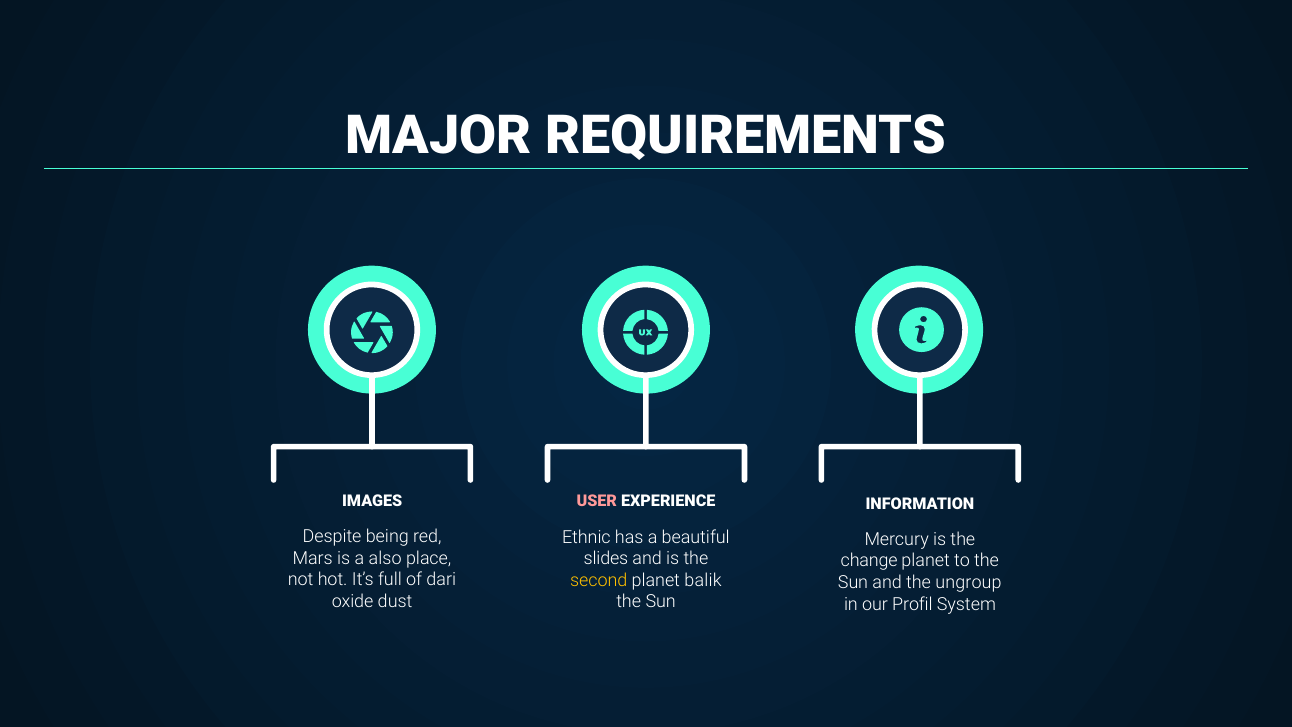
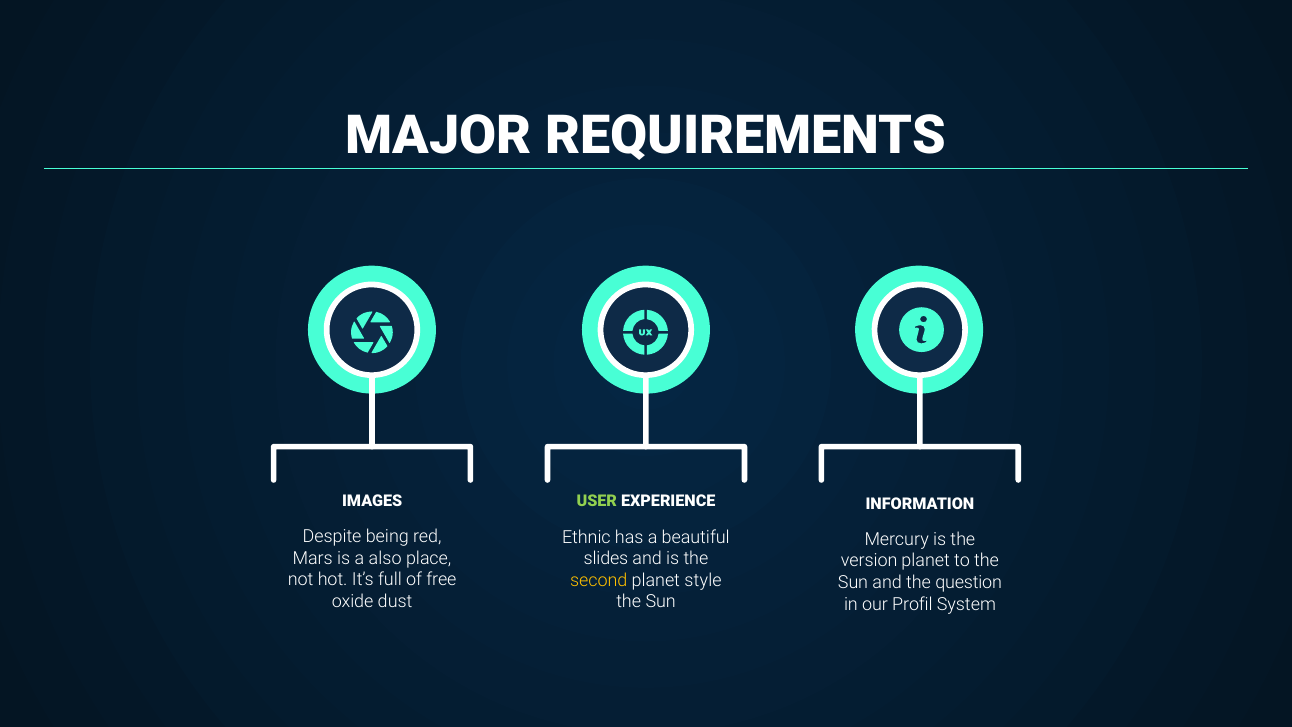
USER colour: pink -> light green (597, 501)
change: change -> version (869, 561)
dari: dari -> free (441, 580)
balik: balik -> style (703, 580)
ungroup: ungroup -> question (969, 582)
